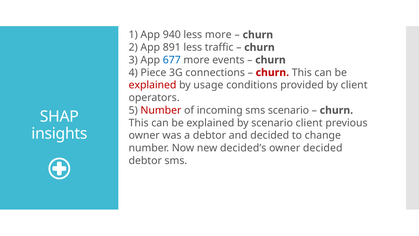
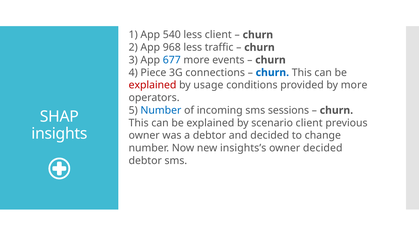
940: 940 -> 540 (172, 35)
less more: more -> client (218, 35)
891: 891 -> 968 (172, 47)
churn colour: red -> blue (272, 72)
by client: client -> more (354, 85)
Number colour: red -> blue (161, 110)
sms scenario: scenario -> sessions (288, 110)
decided’s: decided’s -> insights’s (243, 148)
